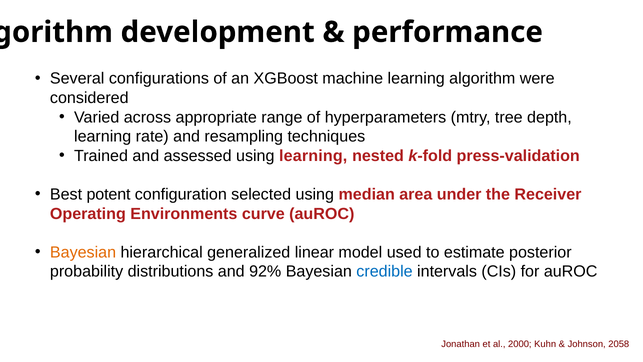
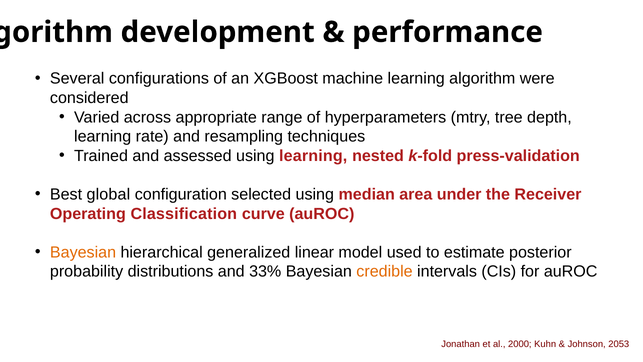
potent: potent -> global (108, 194)
Environments: Environments -> Classification (184, 214)
92%: 92% -> 33% (265, 271)
credible colour: blue -> orange (385, 271)
2058: 2058 -> 2053 (619, 344)
